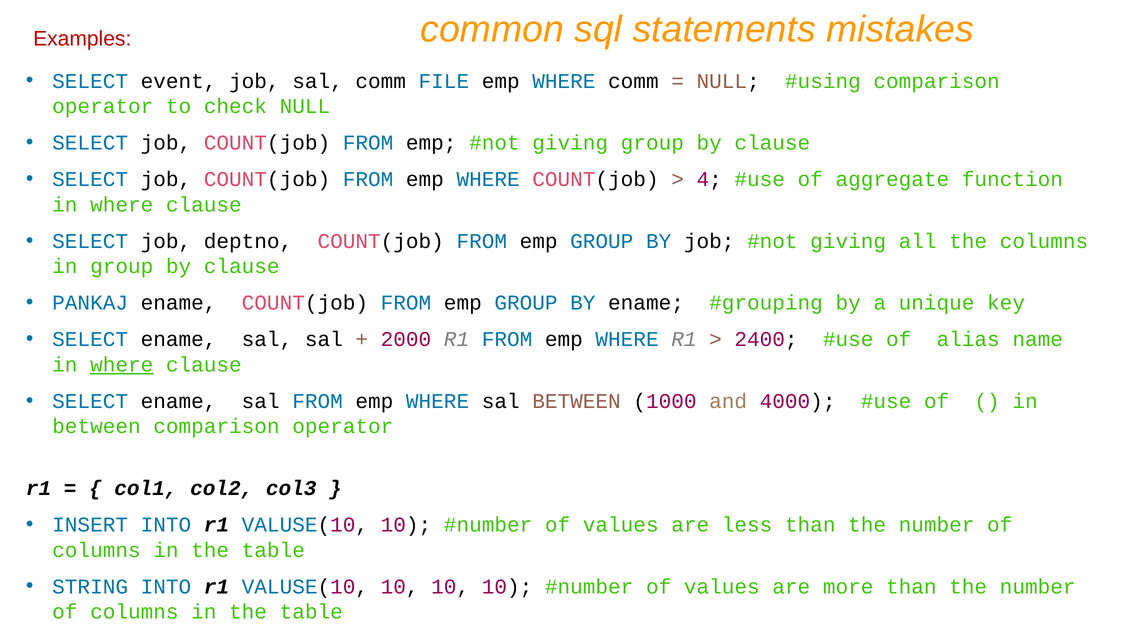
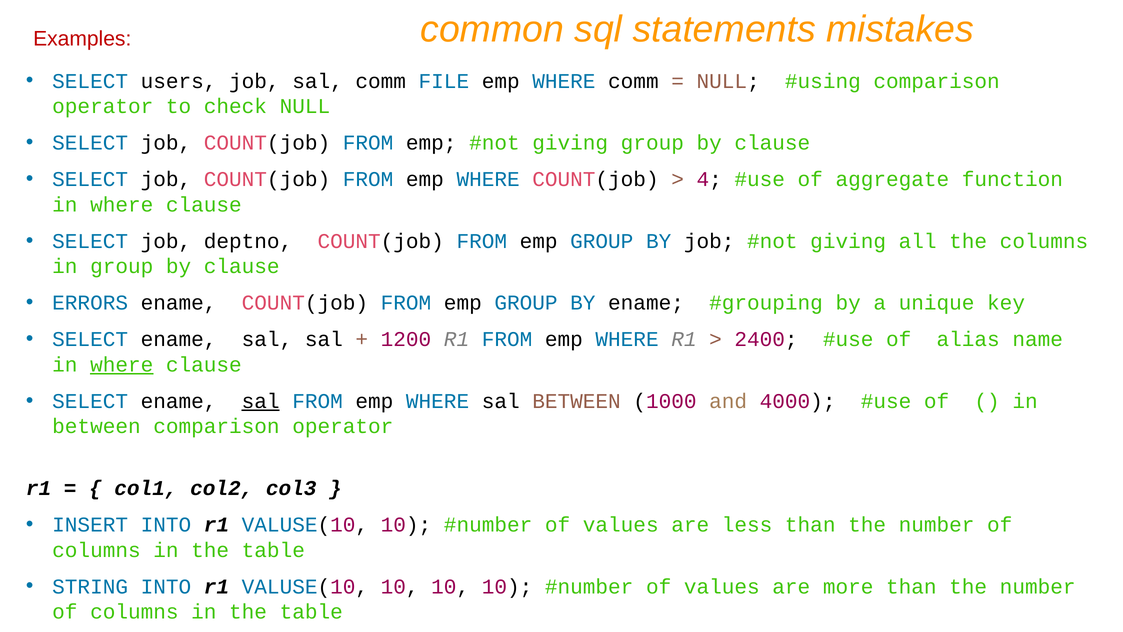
event: event -> users (179, 81)
PANKAJ: PANKAJ -> ERRORS (90, 303)
2000: 2000 -> 1200 (406, 339)
sal underline: none -> present (261, 401)
